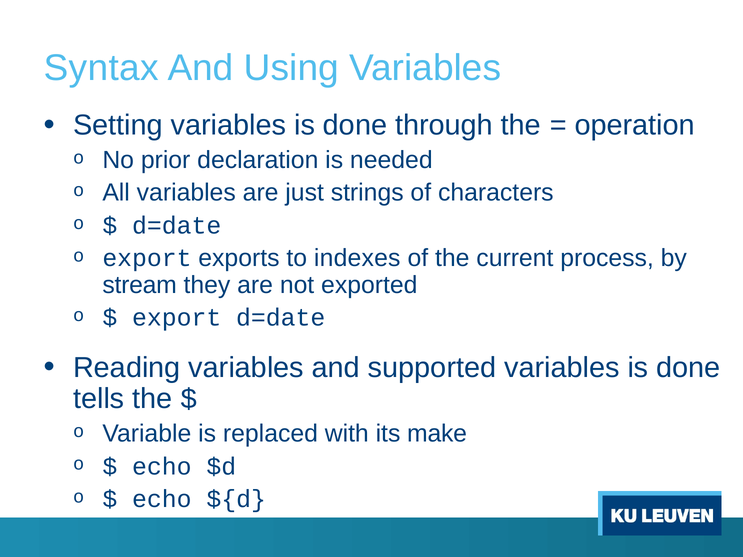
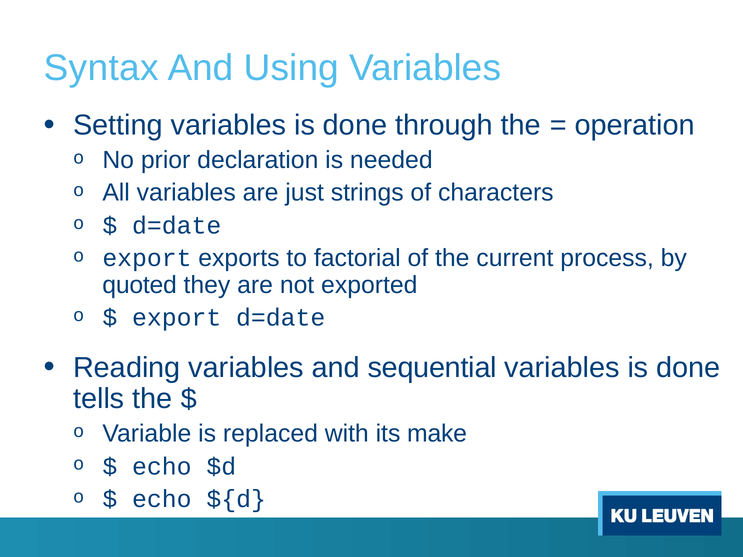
indexes: indexes -> factorial (357, 258)
stream: stream -> quoted (140, 285)
supported: supported -> sequential (432, 368)
